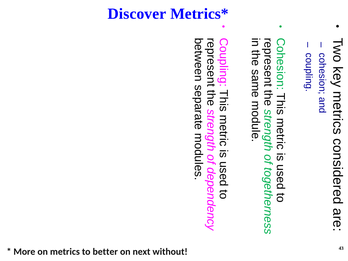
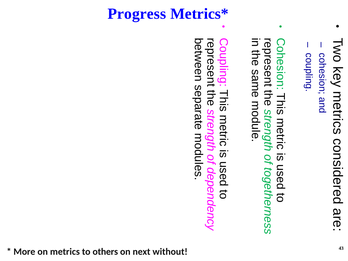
Discover: Discover -> Progress (137, 14)
better: better -> others (105, 252)
